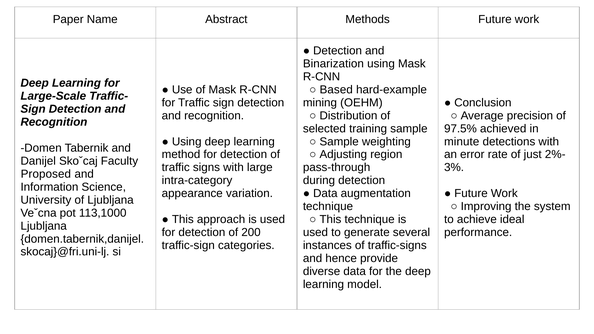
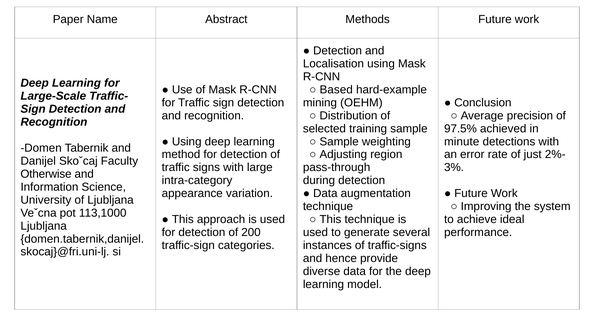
Binarization: Binarization -> Localisation (333, 64)
Proposed: Proposed -> Otherwise (46, 174)
